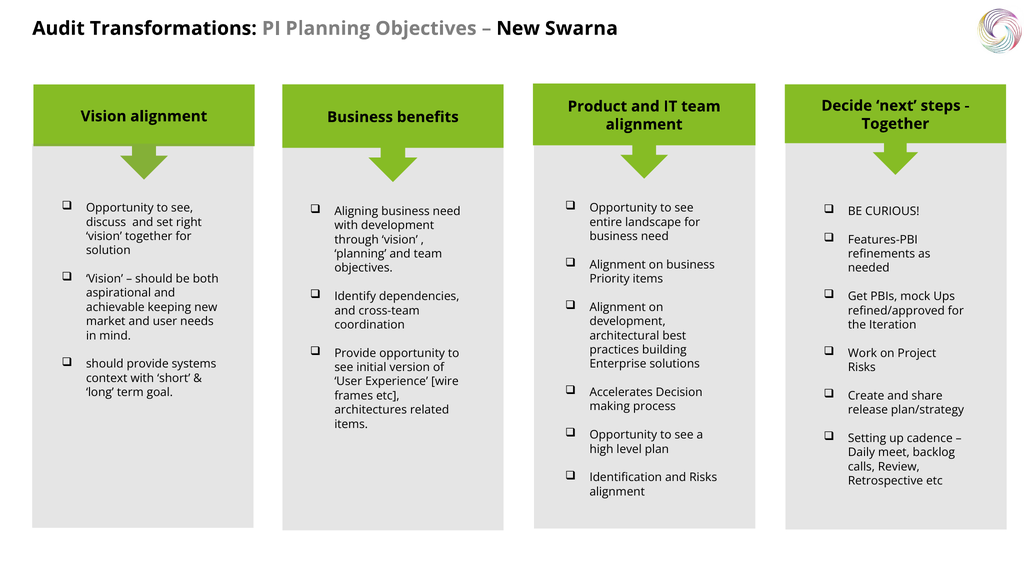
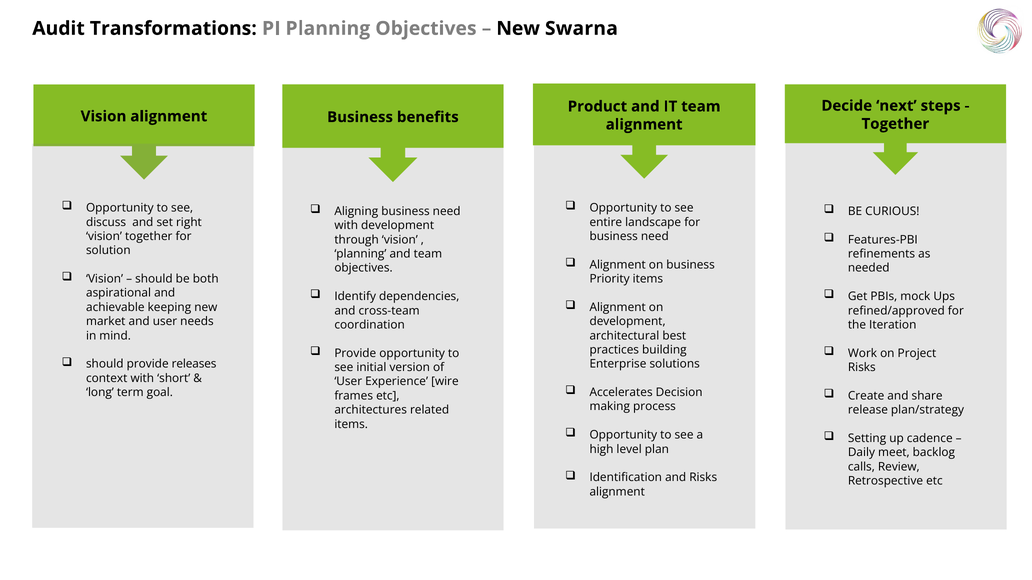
systems: systems -> releases (194, 364)
